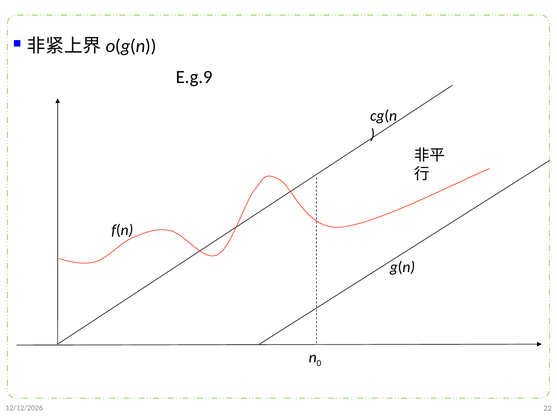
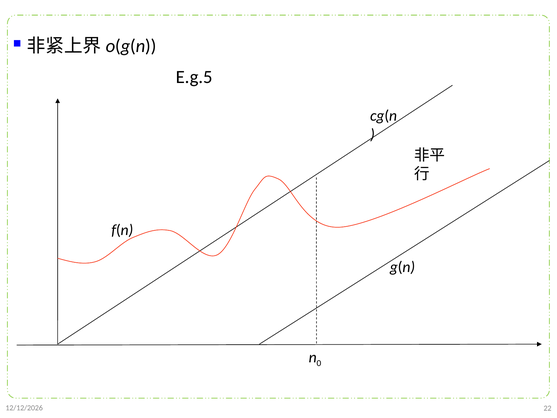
E.g.9: E.g.9 -> E.g.5 (194, 77)
